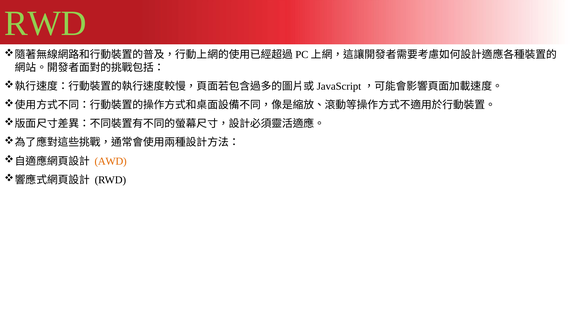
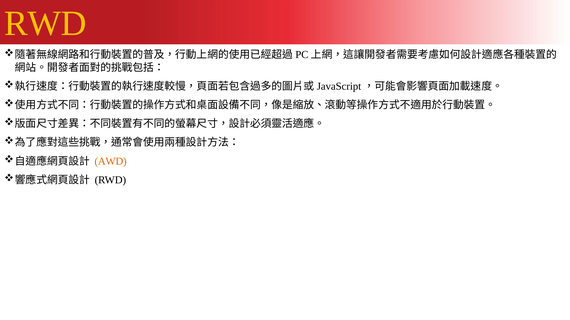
RWD colour: light green -> yellow (45, 23)
